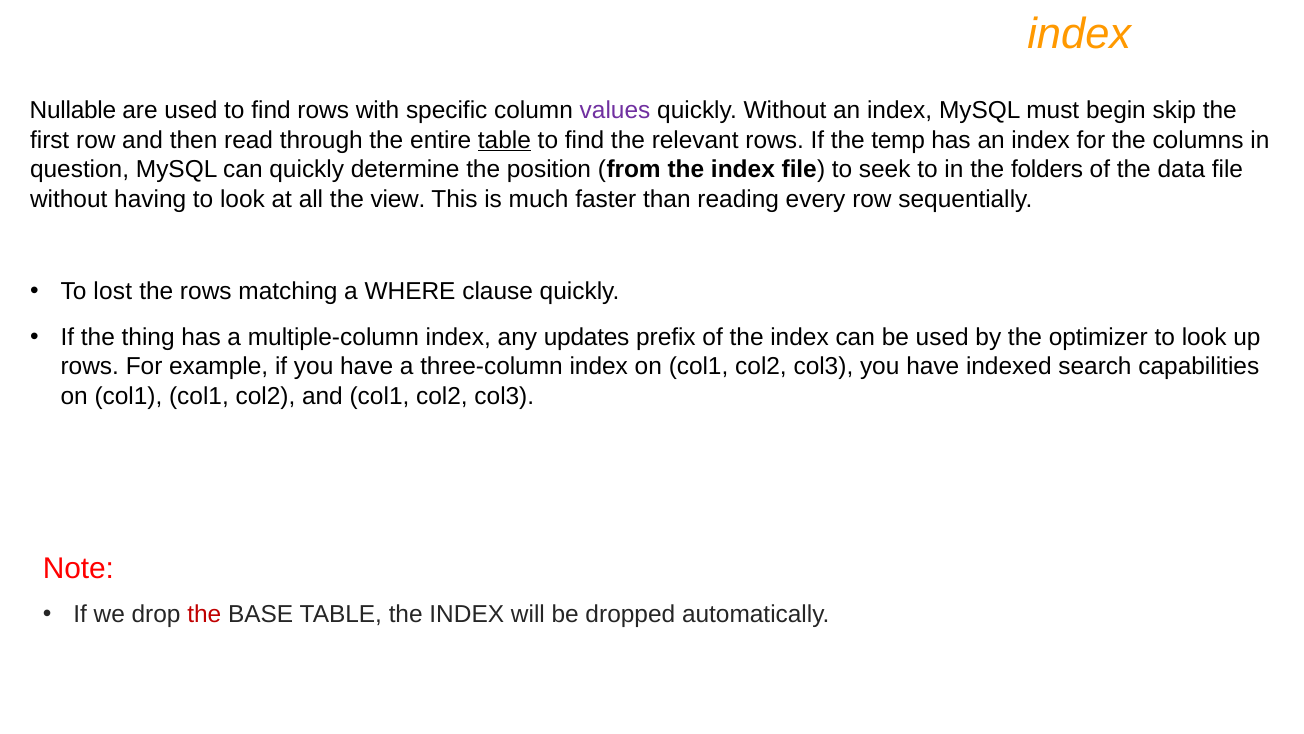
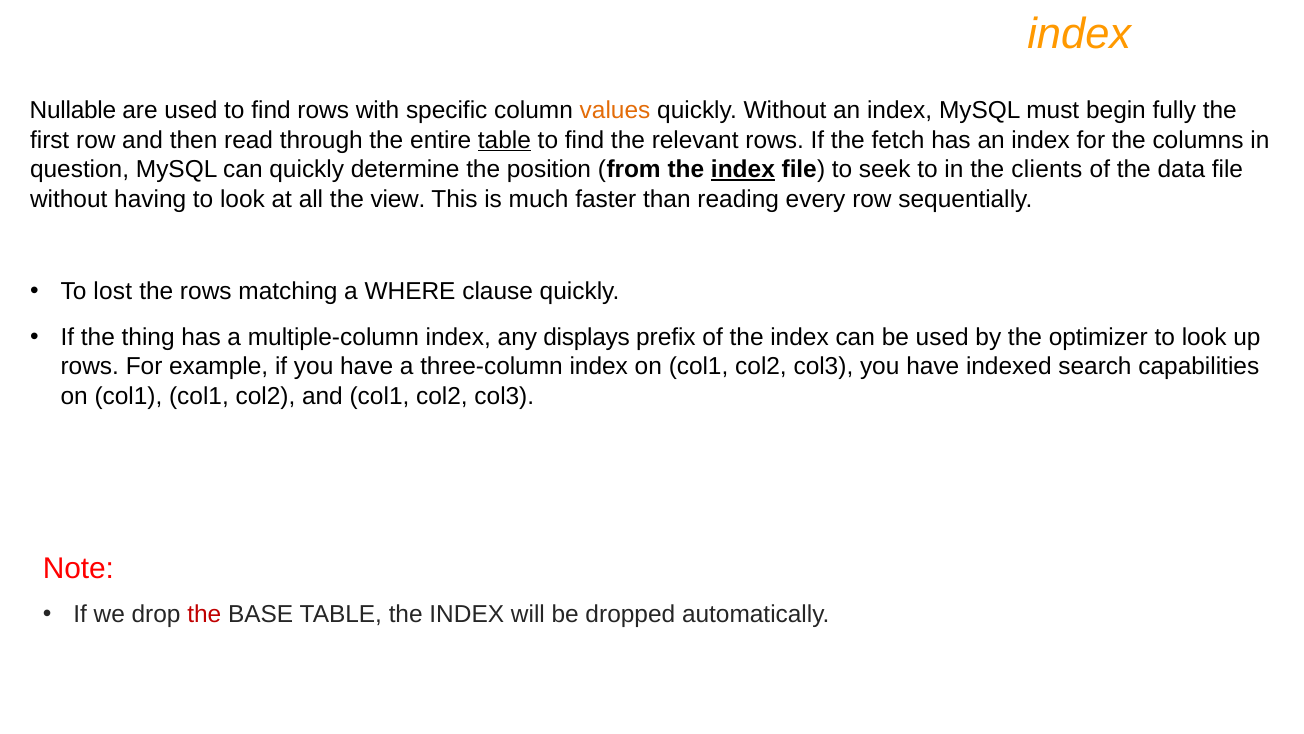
values colour: purple -> orange (615, 111)
skip: skip -> fully (1174, 111)
temp: temp -> fetch (898, 140)
index underline: none -> present (743, 169)
folders: folders -> clients (1047, 169)
updates: updates -> displays (587, 337)
